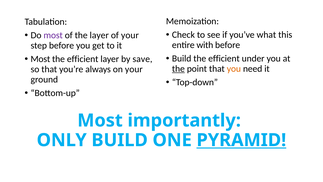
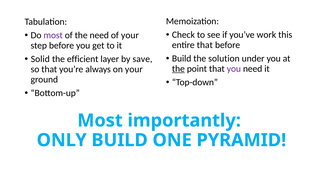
what: what -> work (266, 35)
the layer: layer -> need (99, 35)
entire with: with -> that (205, 45)
Build the efficient: efficient -> solution (224, 58)
Most: Most -> Solid (40, 59)
you colour: orange -> purple (234, 69)
PYRAMID underline: present -> none (241, 140)
